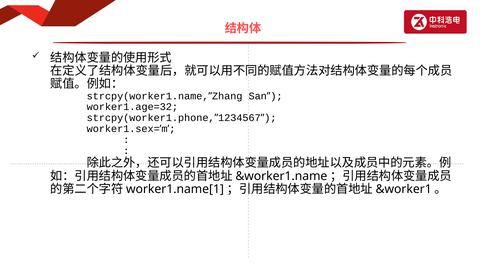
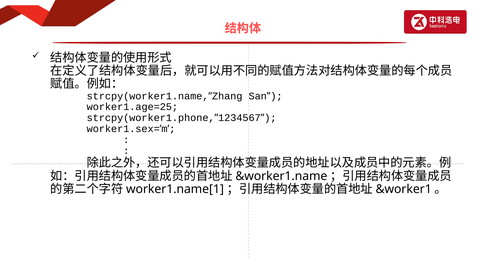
worker1.age=32: worker1.age=32 -> worker1.age=25 (132, 107)
